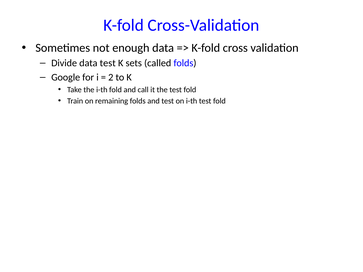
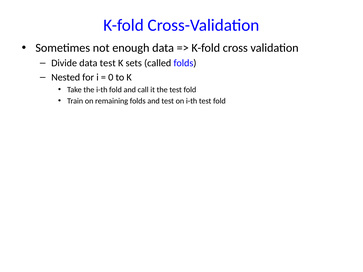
Google: Google -> Nested (66, 77)
2: 2 -> 0 (111, 77)
